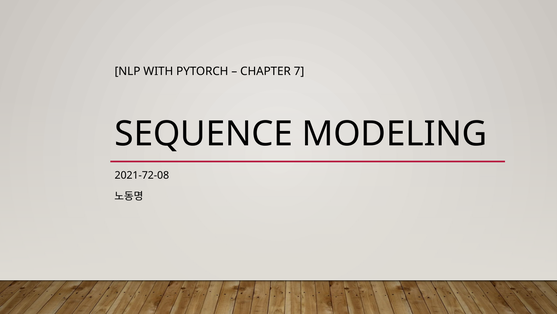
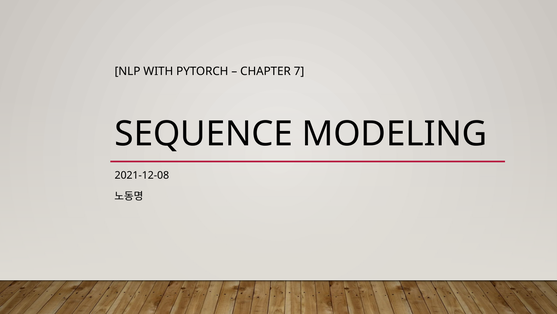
2021-72-08: 2021-72-08 -> 2021-12-08 (142, 175)
